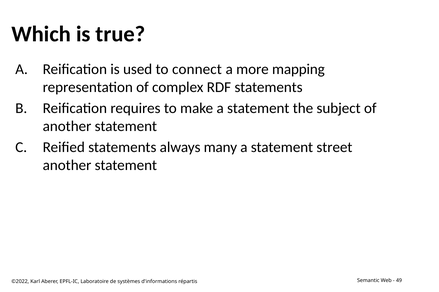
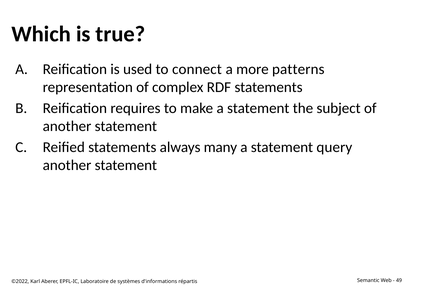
mapping: mapping -> patterns (298, 69)
street: street -> query (334, 148)
